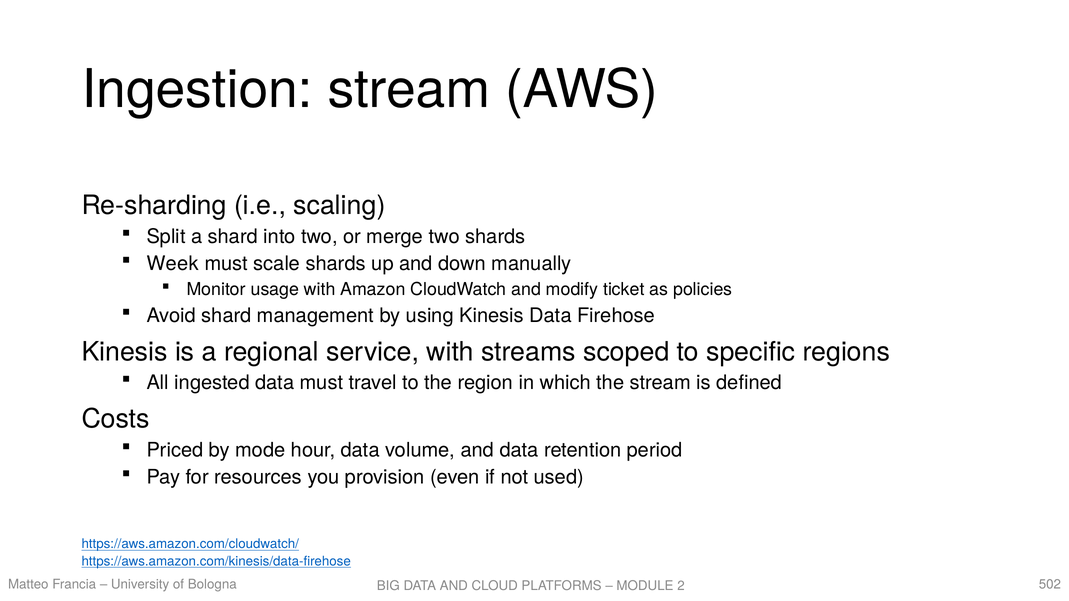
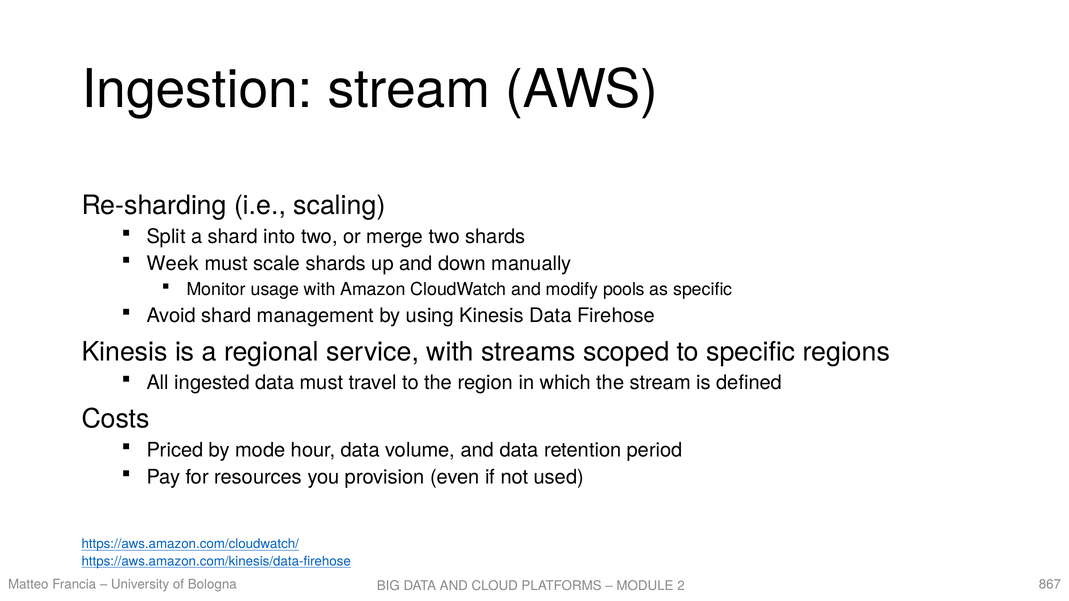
ticket: ticket -> pools (624, 290)
as policies: policies -> specific (703, 290)
502: 502 -> 867 (1050, 585)
